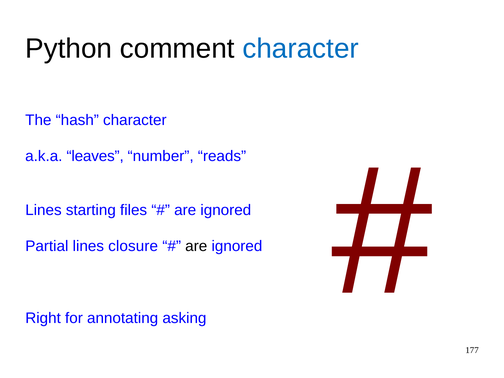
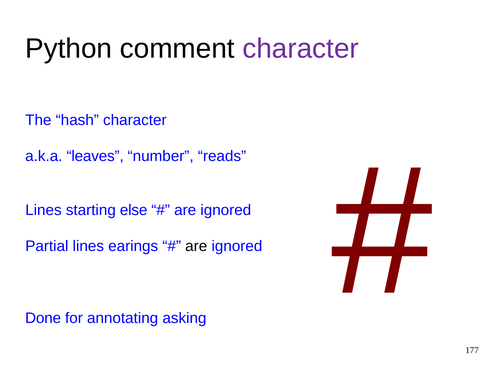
character colour: blue -> purple (301, 49)
files: files -> else (134, 210)
closure: closure -> earings (133, 246)
Right: Right -> Done (43, 318)
